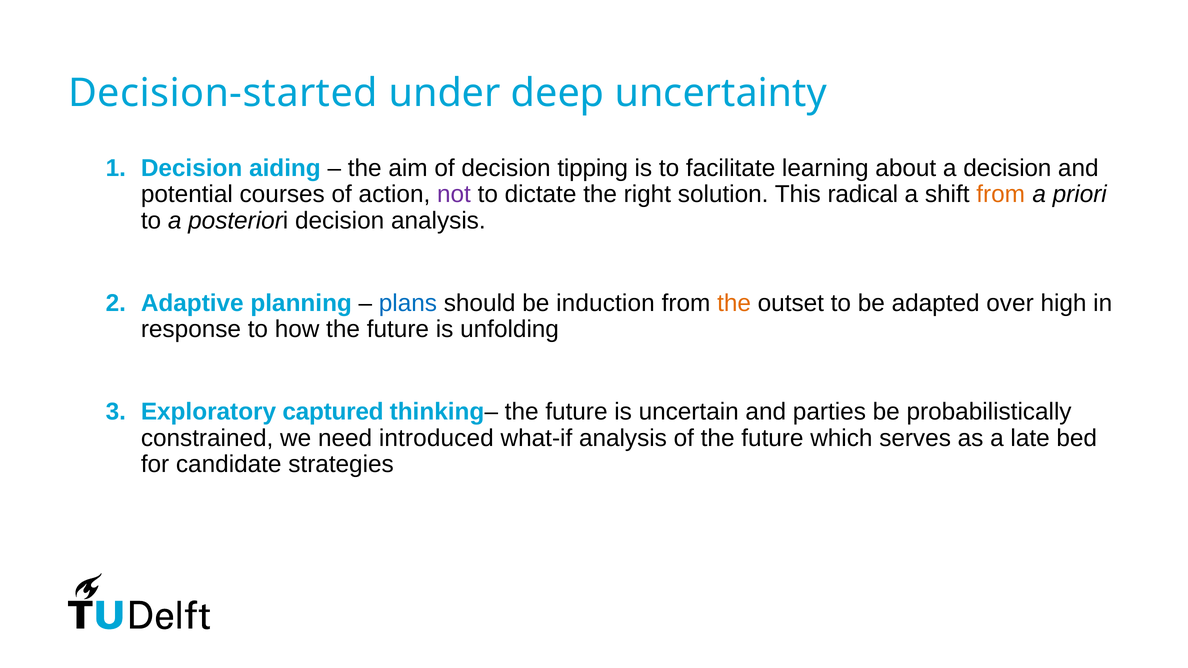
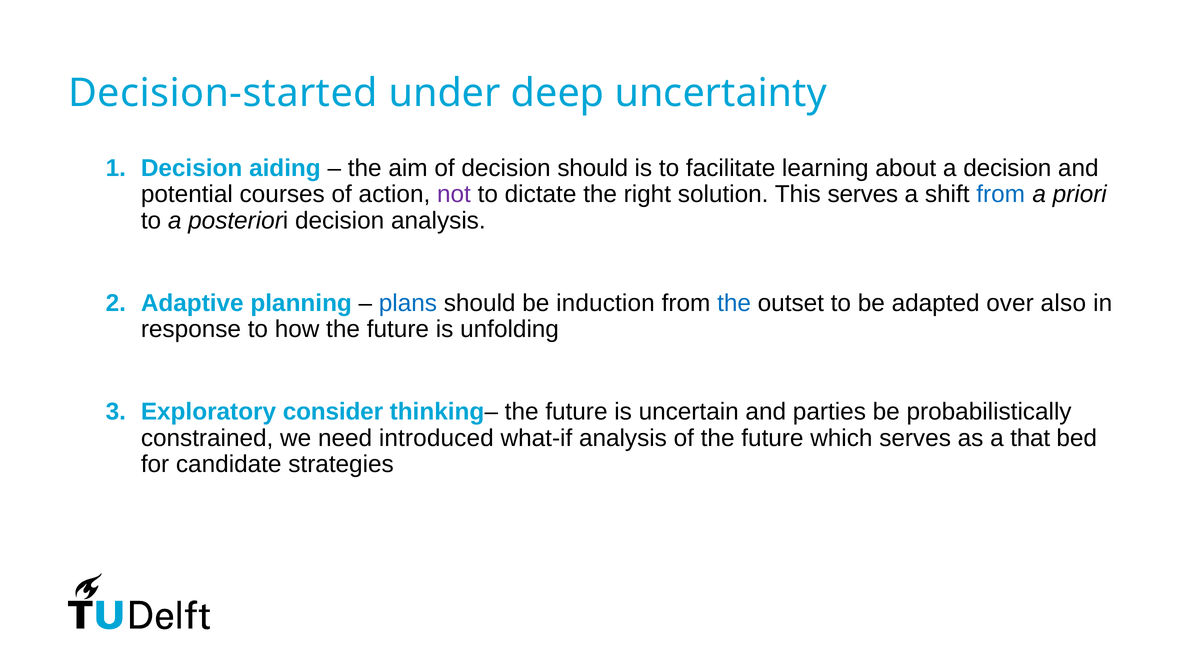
decision tipping: tipping -> should (593, 168)
This radical: radical -> serves (863, 194)
from colour: orange -> blue (1001, 194)
the colour: orange -> blue (734, 303)
high: high -> also (1063, 303)
captured: captured -> consider (333, 412)
late: late -> that (1030, 438)
